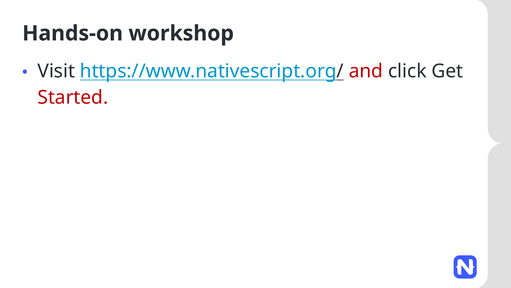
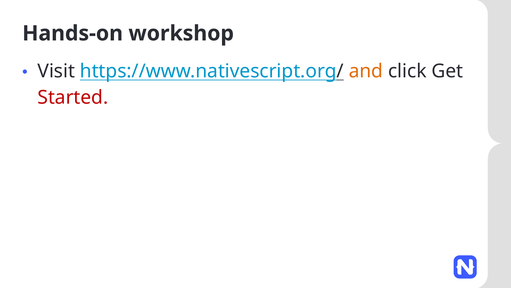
and colour: red -> orange (366, 71)
